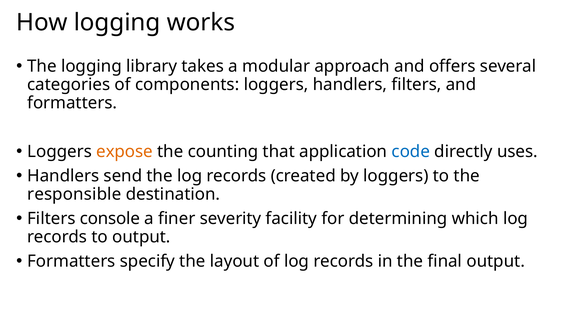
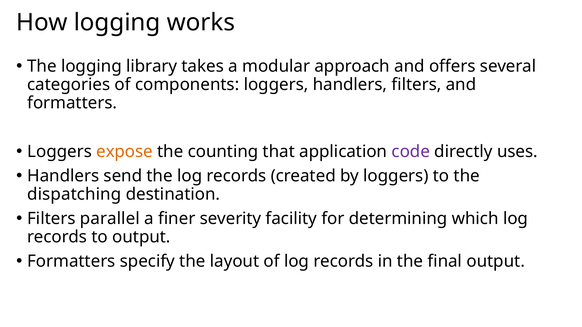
code colour: blue -> purple (411, 152)
responsible: responsible -> dispatching (74, 194)
console: console -> parallel (110, 219)
